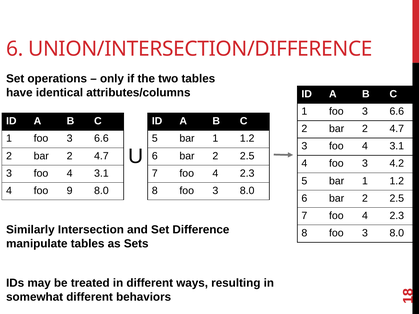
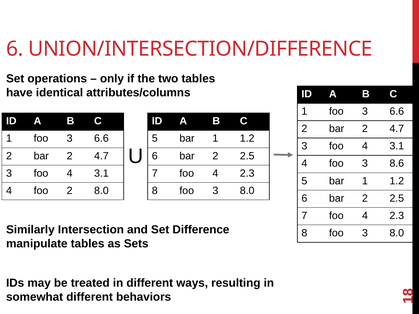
4.2: 4.2 -> 8.6 (397, 164)
foo 9: 9 -> 2 (70, 191)
